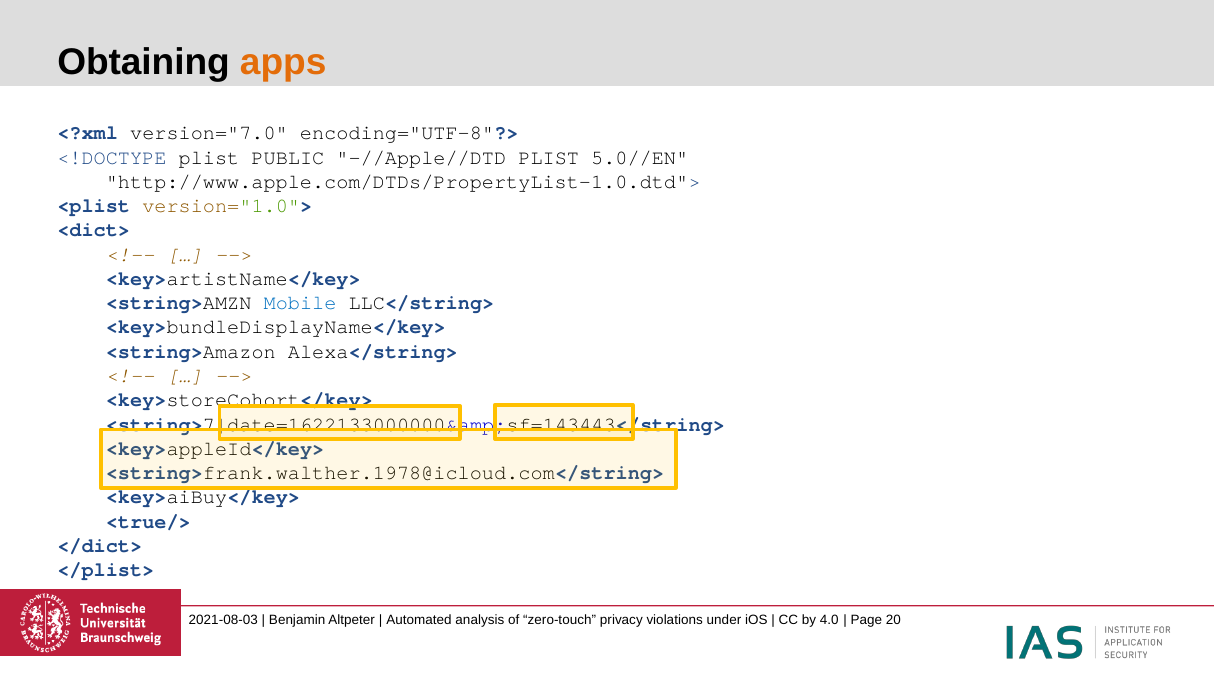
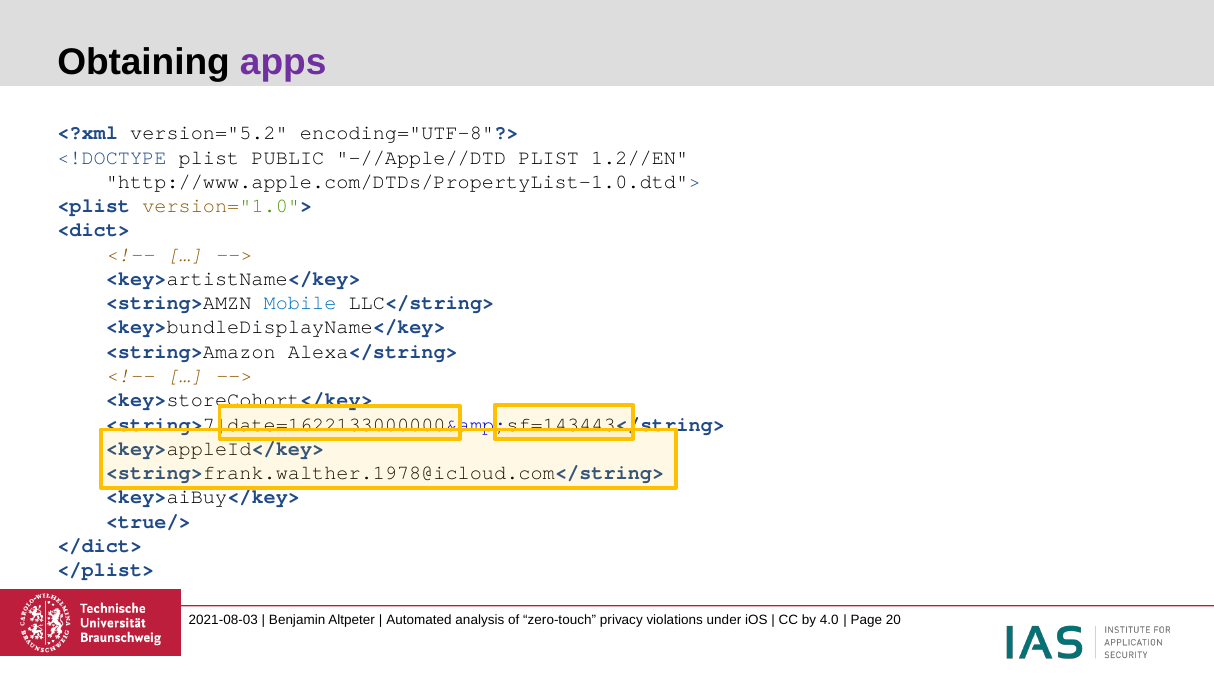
apps colour: orange -> purple (283, 62)
version="7.0: version="7.0 -> version="5.2 (209, 133)
5.0//EN: 5.0//EN -> 1.2//EN (640, 157)
